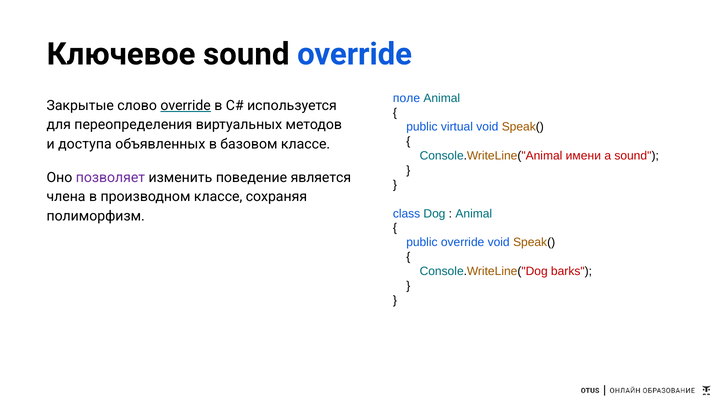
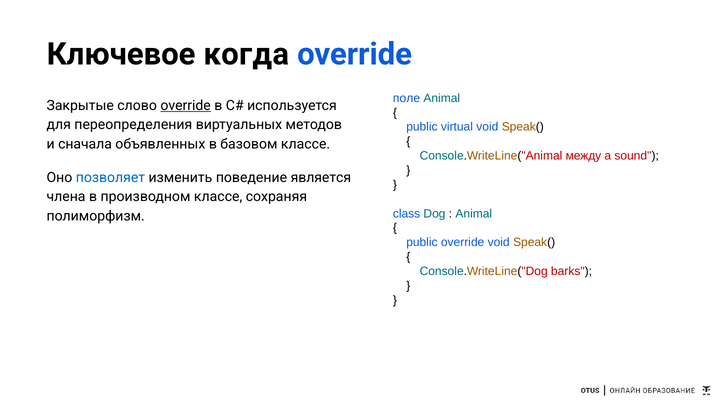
Ключевое sound: sound -> когда (246, 54)
доступа: доступа -> сначала (85, 144)
имени: имени -> между (583, 156)
позволяет colour: purple -> blue (110, 178)
